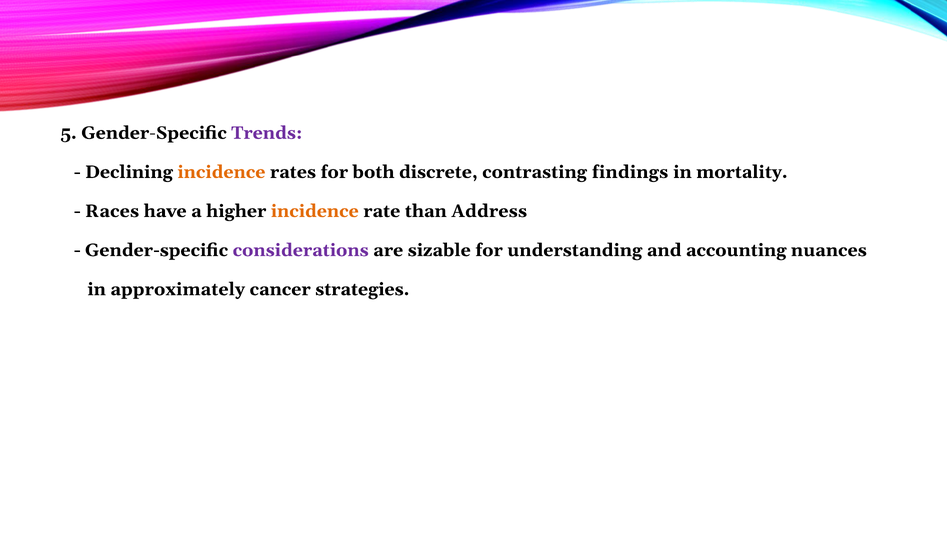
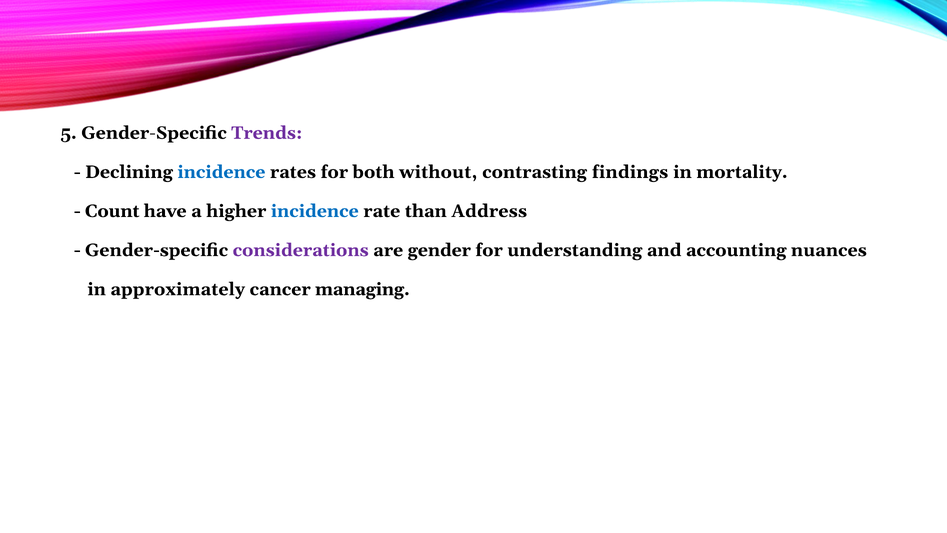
incidence colour: orange -> blue (221, 172)
discrete: discrete -> without (438, 172)
Races: Races -> Count (112, 211)
incidence colour: orange -> blue (315, 211)
sizable: sizable -> gender (439, 250)
strategies: strategies -> managing (362, 289)
